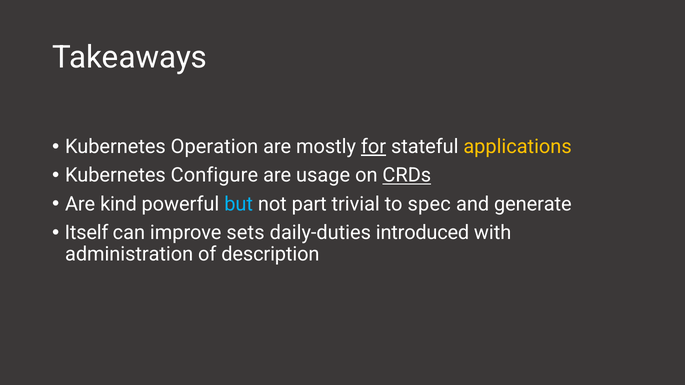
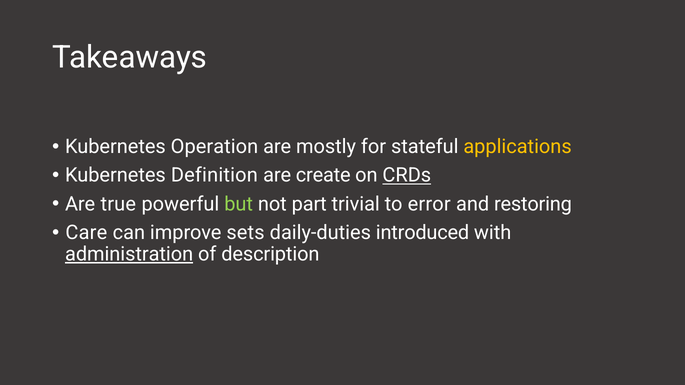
for underline: present -> none (374, 147)
Configure: Configure -> Definition (214, 176)
usage: usage -> create (323, 176)
kind: kind -> true (118, 204)
but colour: light blue -> light green (239, 204)
spec: spec -> error (429, 204)
generate: generate -> restoring (533, 204)
Itself: Itself -> Care (86, 233)
administration underline: none -> present (129, 254)
